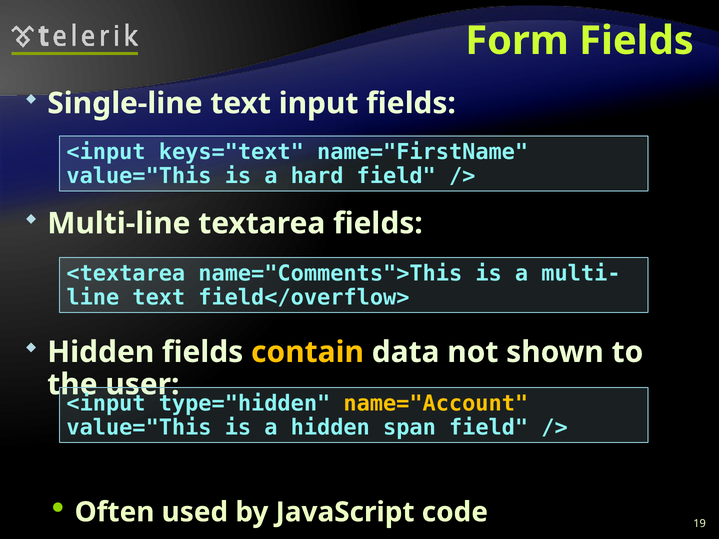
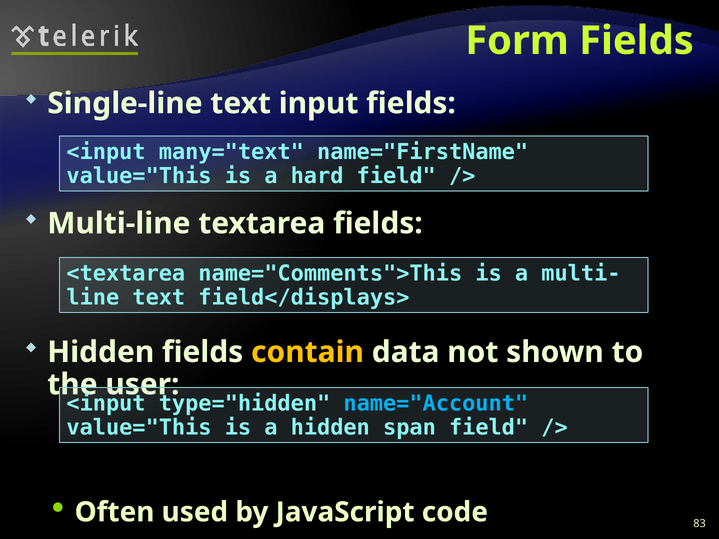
keys="text: keys="text -> many="text (231, 152)
field</overflow>: field</overflow> -> field</displays> (304, 297)
name="Account colour: yellow -> light blue (436, 404)
19: 19 -> 83 (700, 524)
